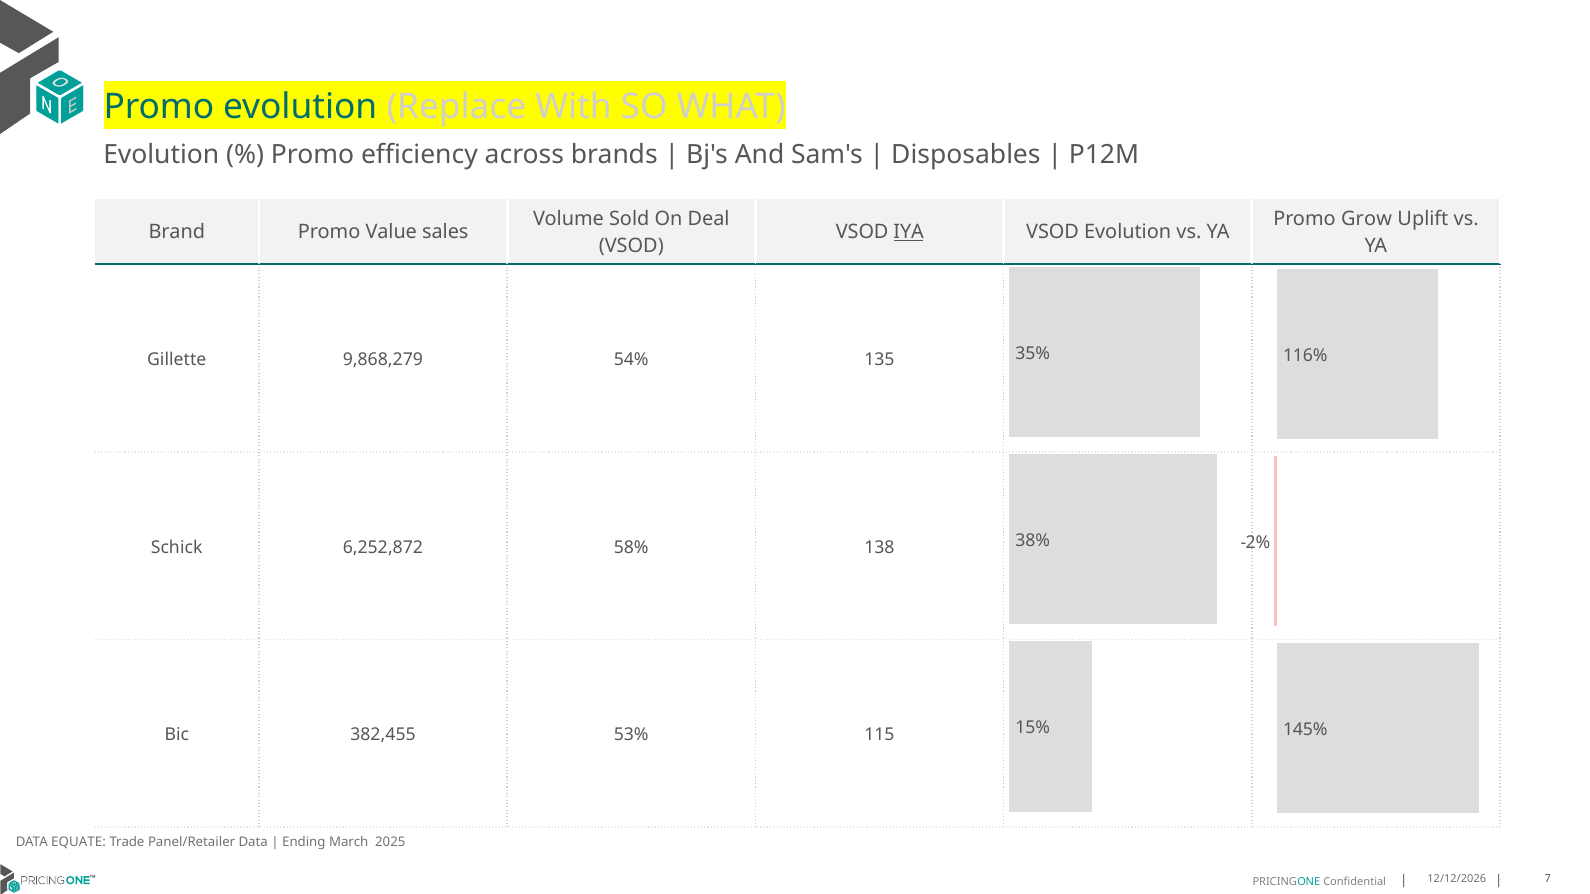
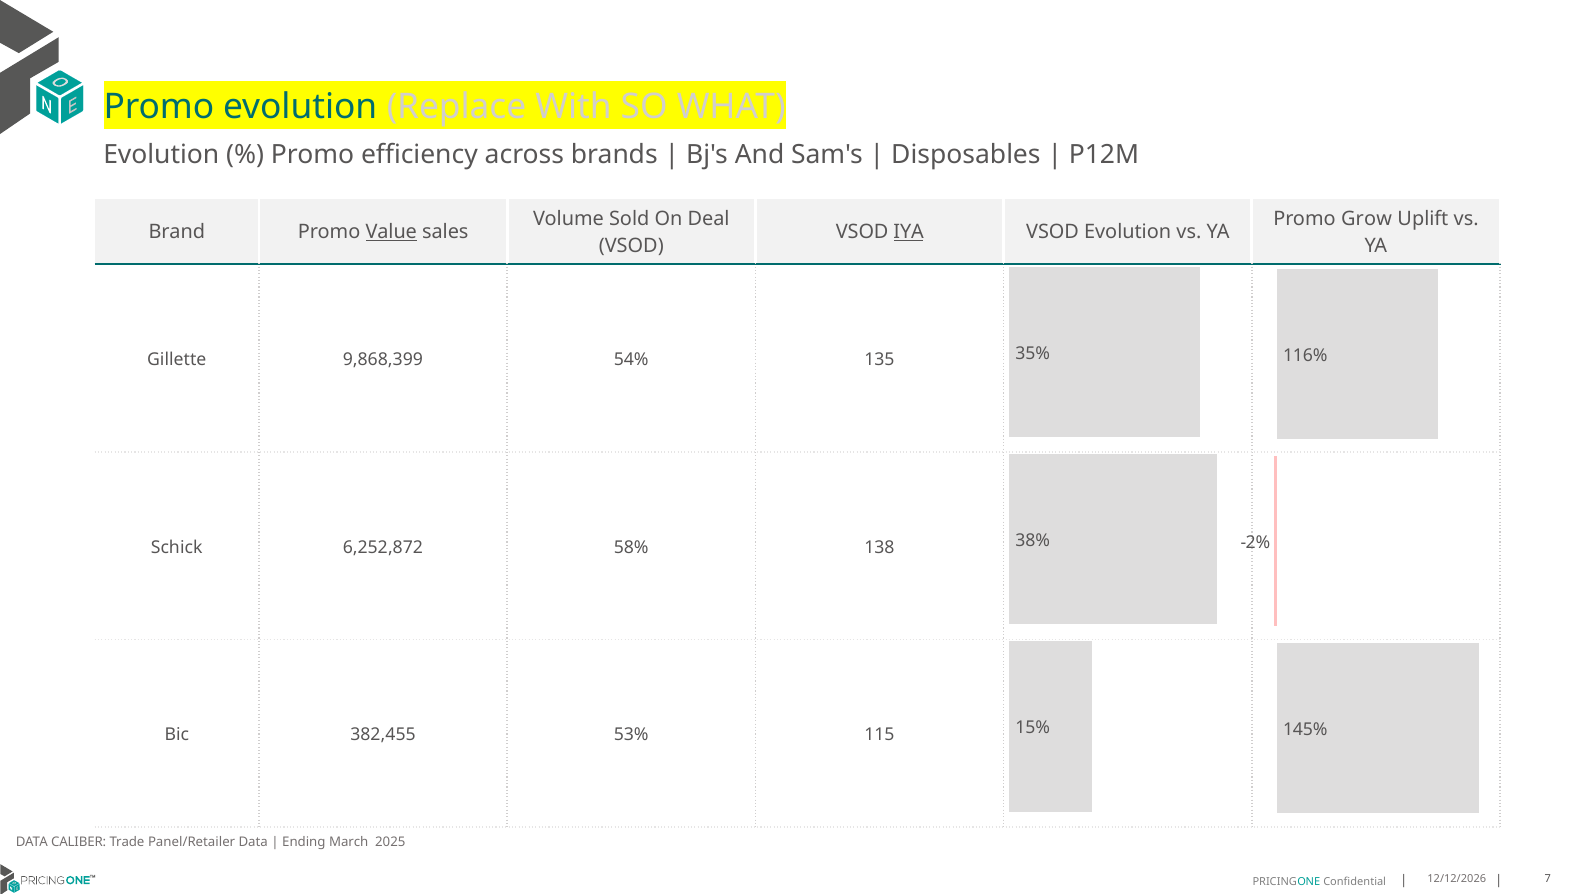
Value underline: none -> present (391, 232)
9,868,279: 9,868,279 -> 9,868,399 (383, 360)
EQUATE: EQUATE -> CALIBER (79, 842)
